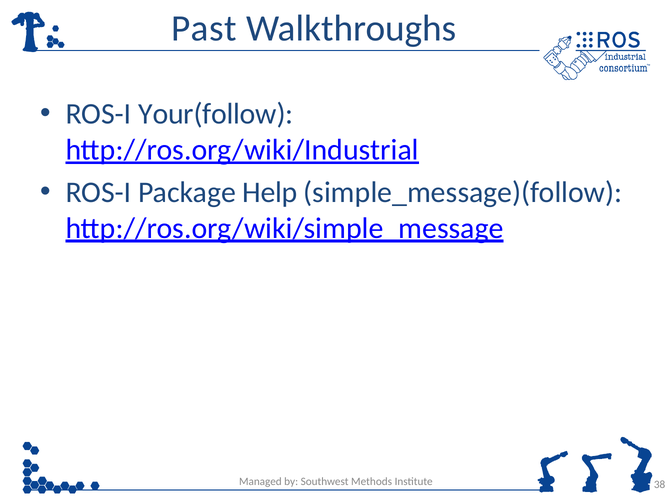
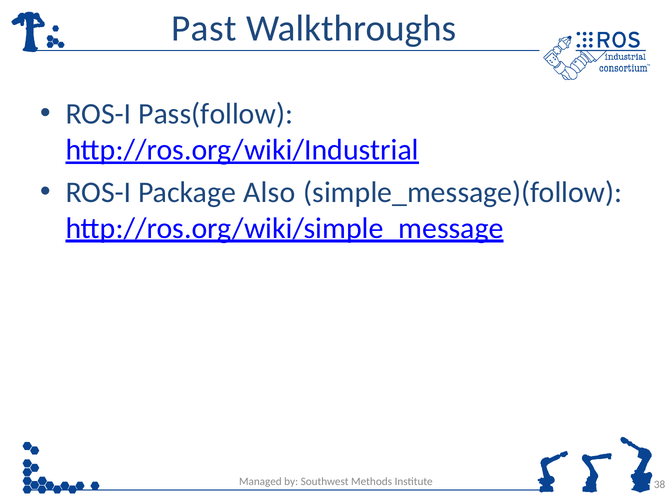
Your(follow: Your(follow -> Pass(follow (216, 114)
Help: Help -> Also (269, 192)
